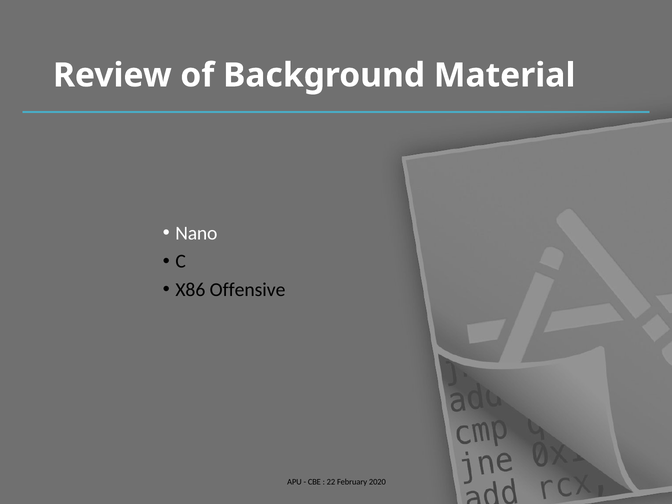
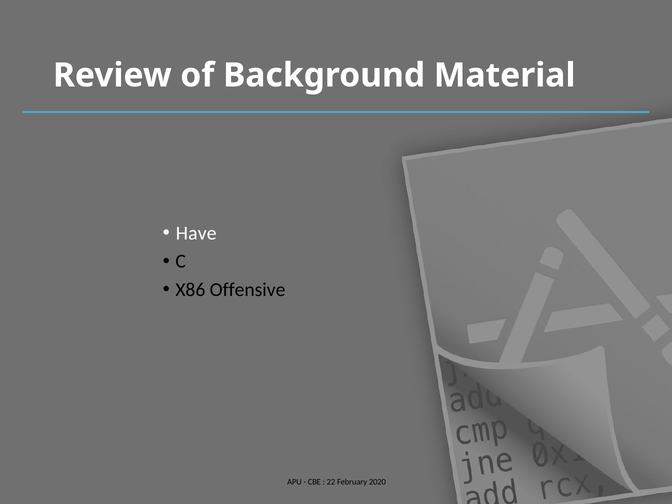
Nano: Nano -> Have (196, 233)
